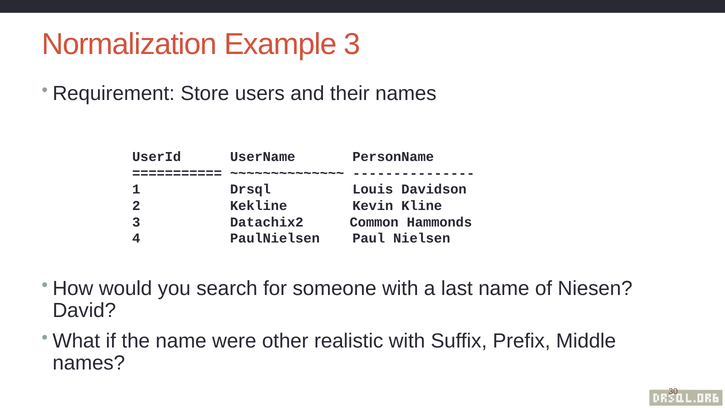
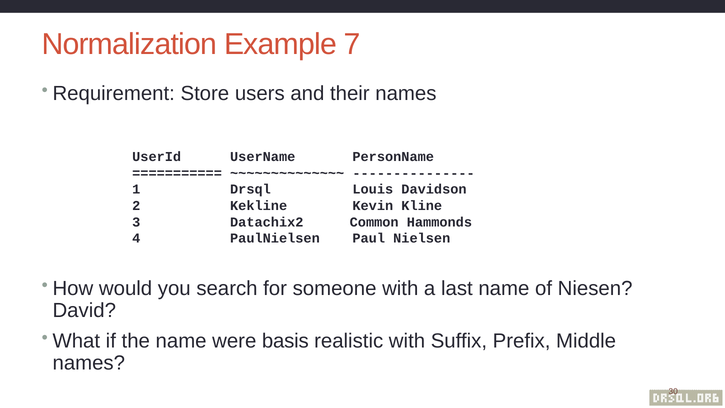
Example 3: 3 -> 7 (352, 44)
other: other -> basis (285, 341)
